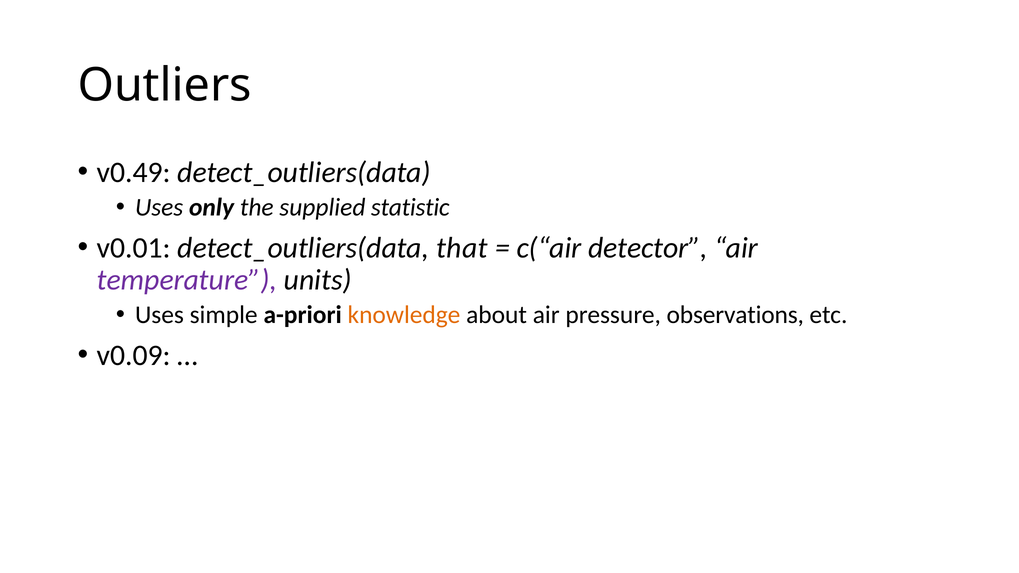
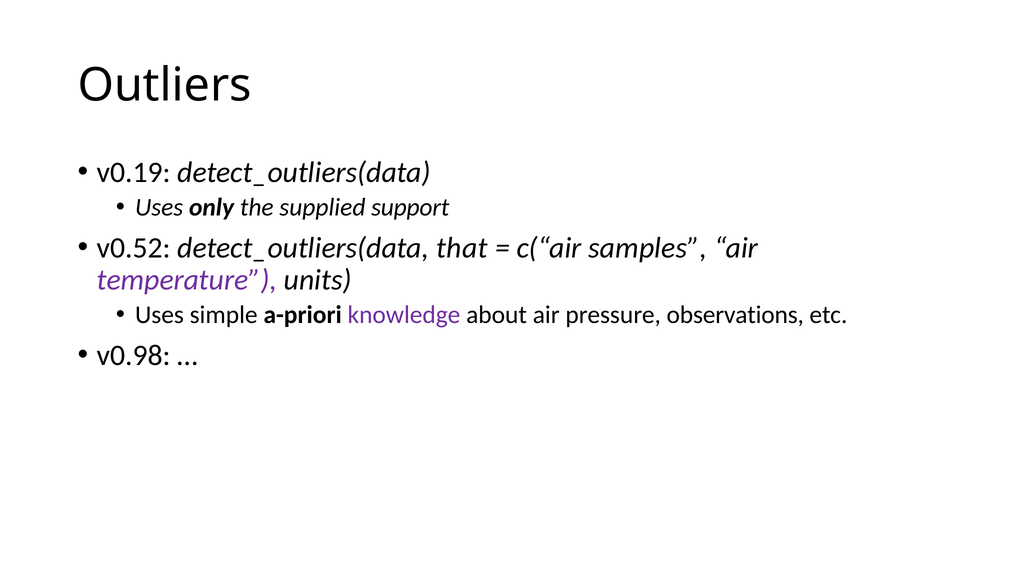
v0.49: v0.49 -> v0.19 (134, 172)
statistic: statistic -> support (410, 207)
v0.01: v0.01 -> v0.52 (134, 248)
detector: detector -> samples (648, 248)
knowledge colour: orange -> purple (404, 315)
v0.09: v0.09 -> v0.98 (134, 355)
